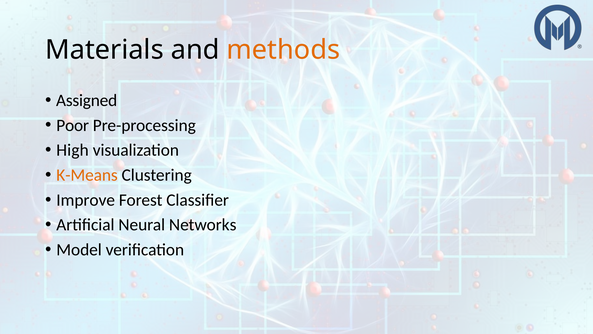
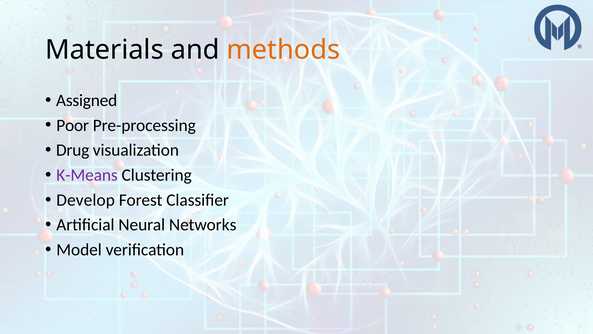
High: High -> Drug (73, 150)
K-Means colour: orange -> purple (87, 175)
Improve: Improve -> Develop (86, 200)
